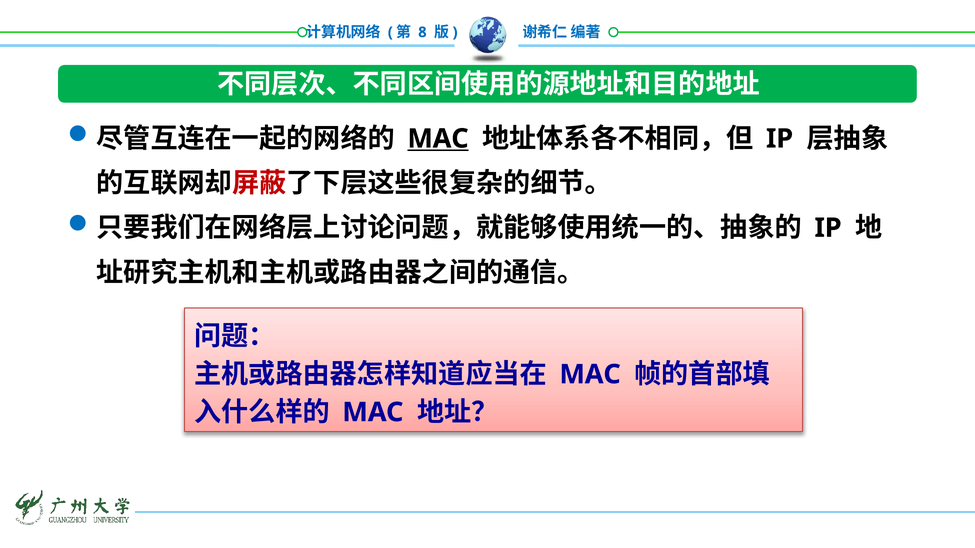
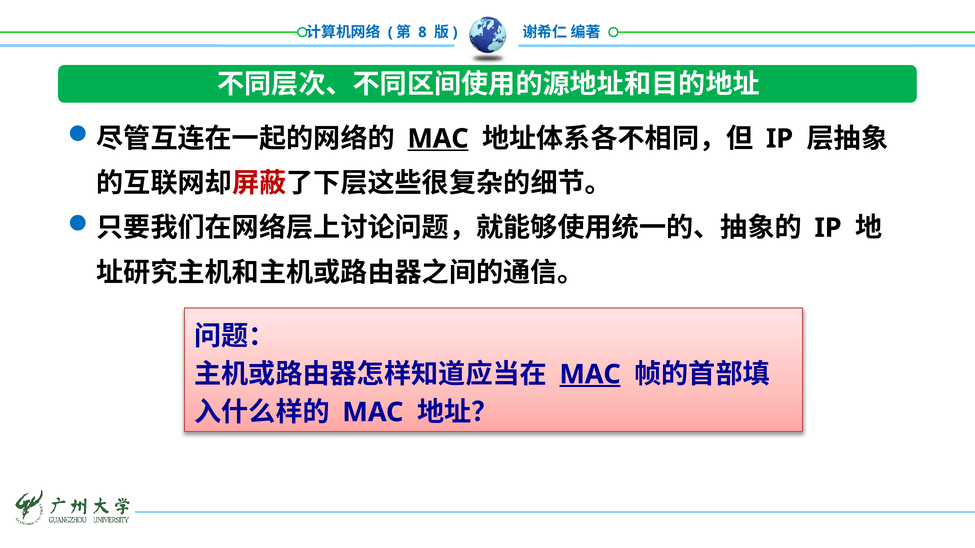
MAC underline: none -> present (590, 375)
